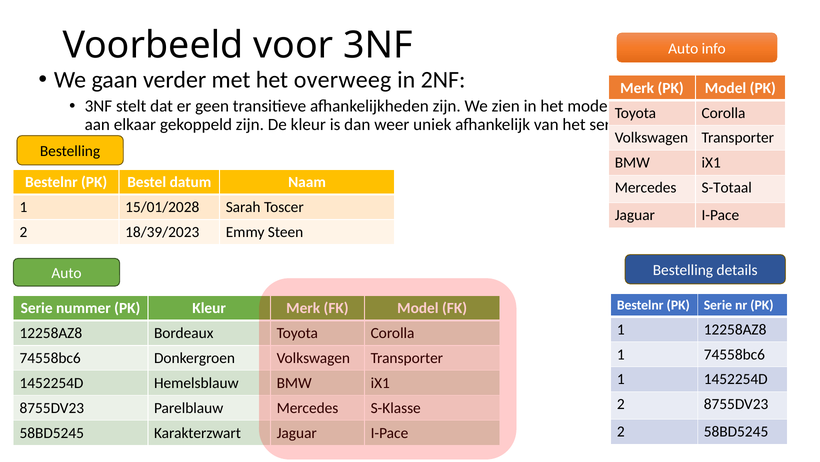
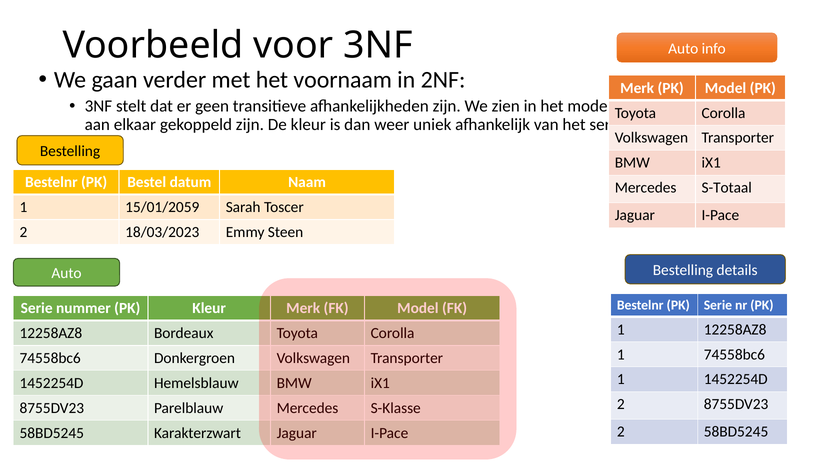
overweeg: overweeg -> voornaam (343, 80)
15/01/2028: 15/01/2028 -> 15/01/2059 (162, 207)
18/39/2023: 18/39/2023 -> 18/03/2023 (162, 232)
